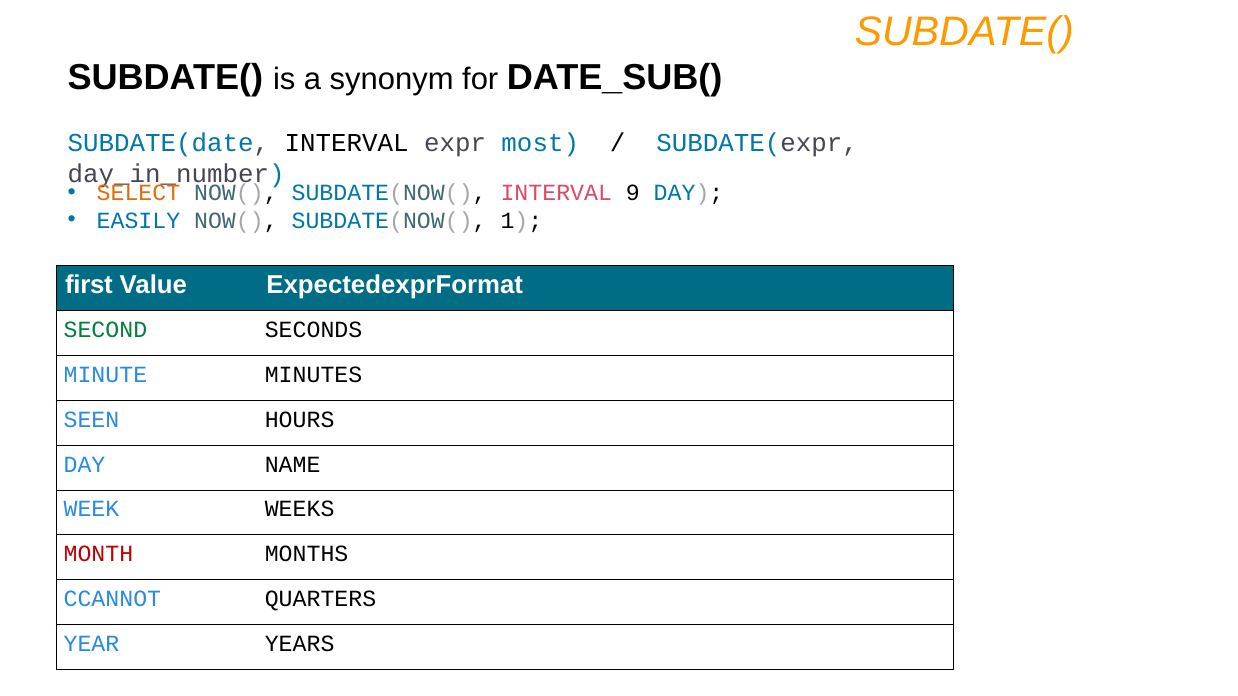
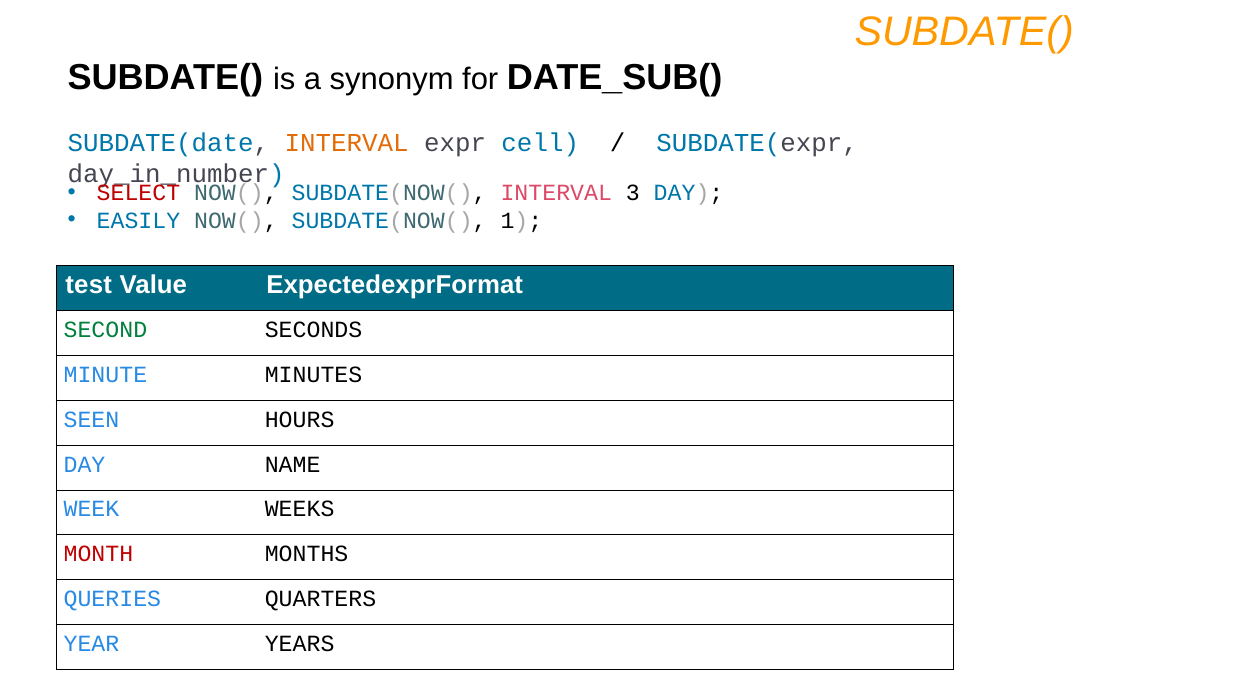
INTERVAL colour: black -> orange (347, 143)
most: most -> cell (540, 143)
SELECT colour: orange -> red (138, 193)
9: 9 -> 3 (633, 193)
first: first -> test (89, 285)
CCANNOT: CCANNOT -> QUERIES (112, 599)
